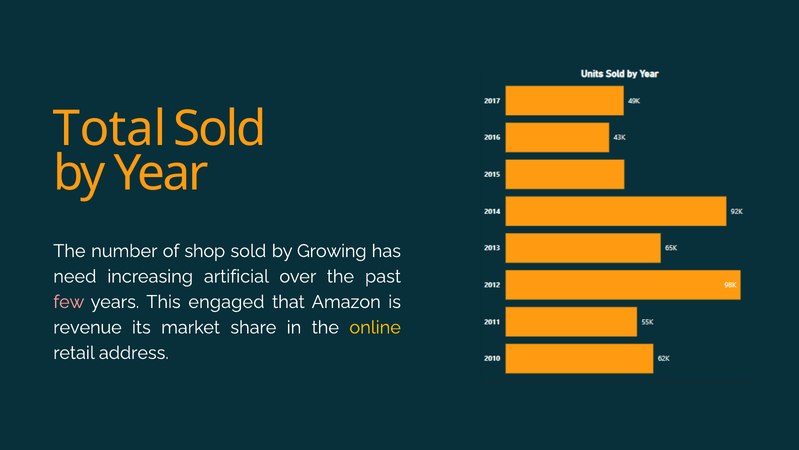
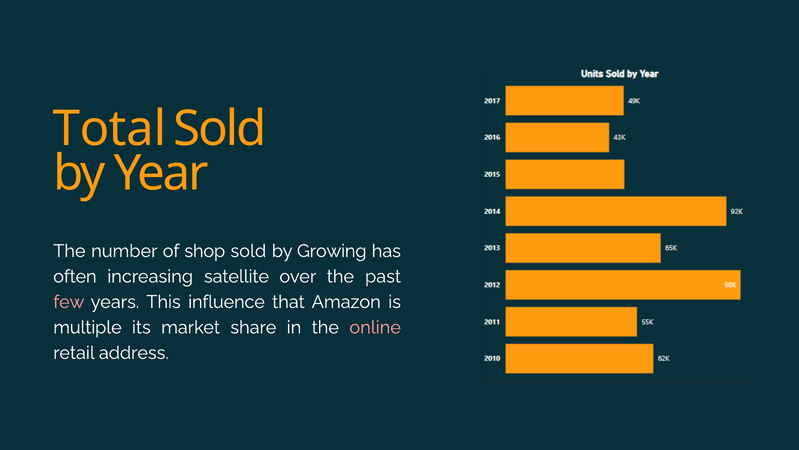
need: need -> often (75, 276)
artificial: artificial -> satellite (236, 276)
engaged: engaged -> influence (227, 302)
revenue: revenue -> multiple (87, 327)
online colour: yellow -> pink (375, 327)
